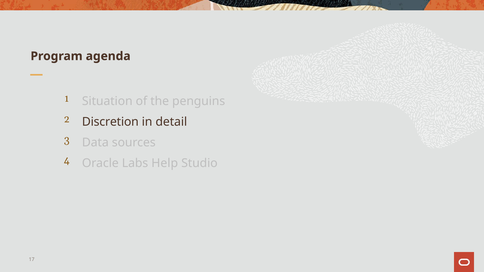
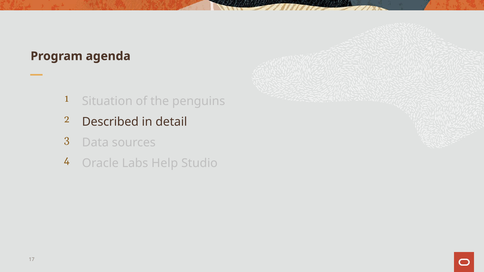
Discretion: Discretion -> Described (110, 122)
